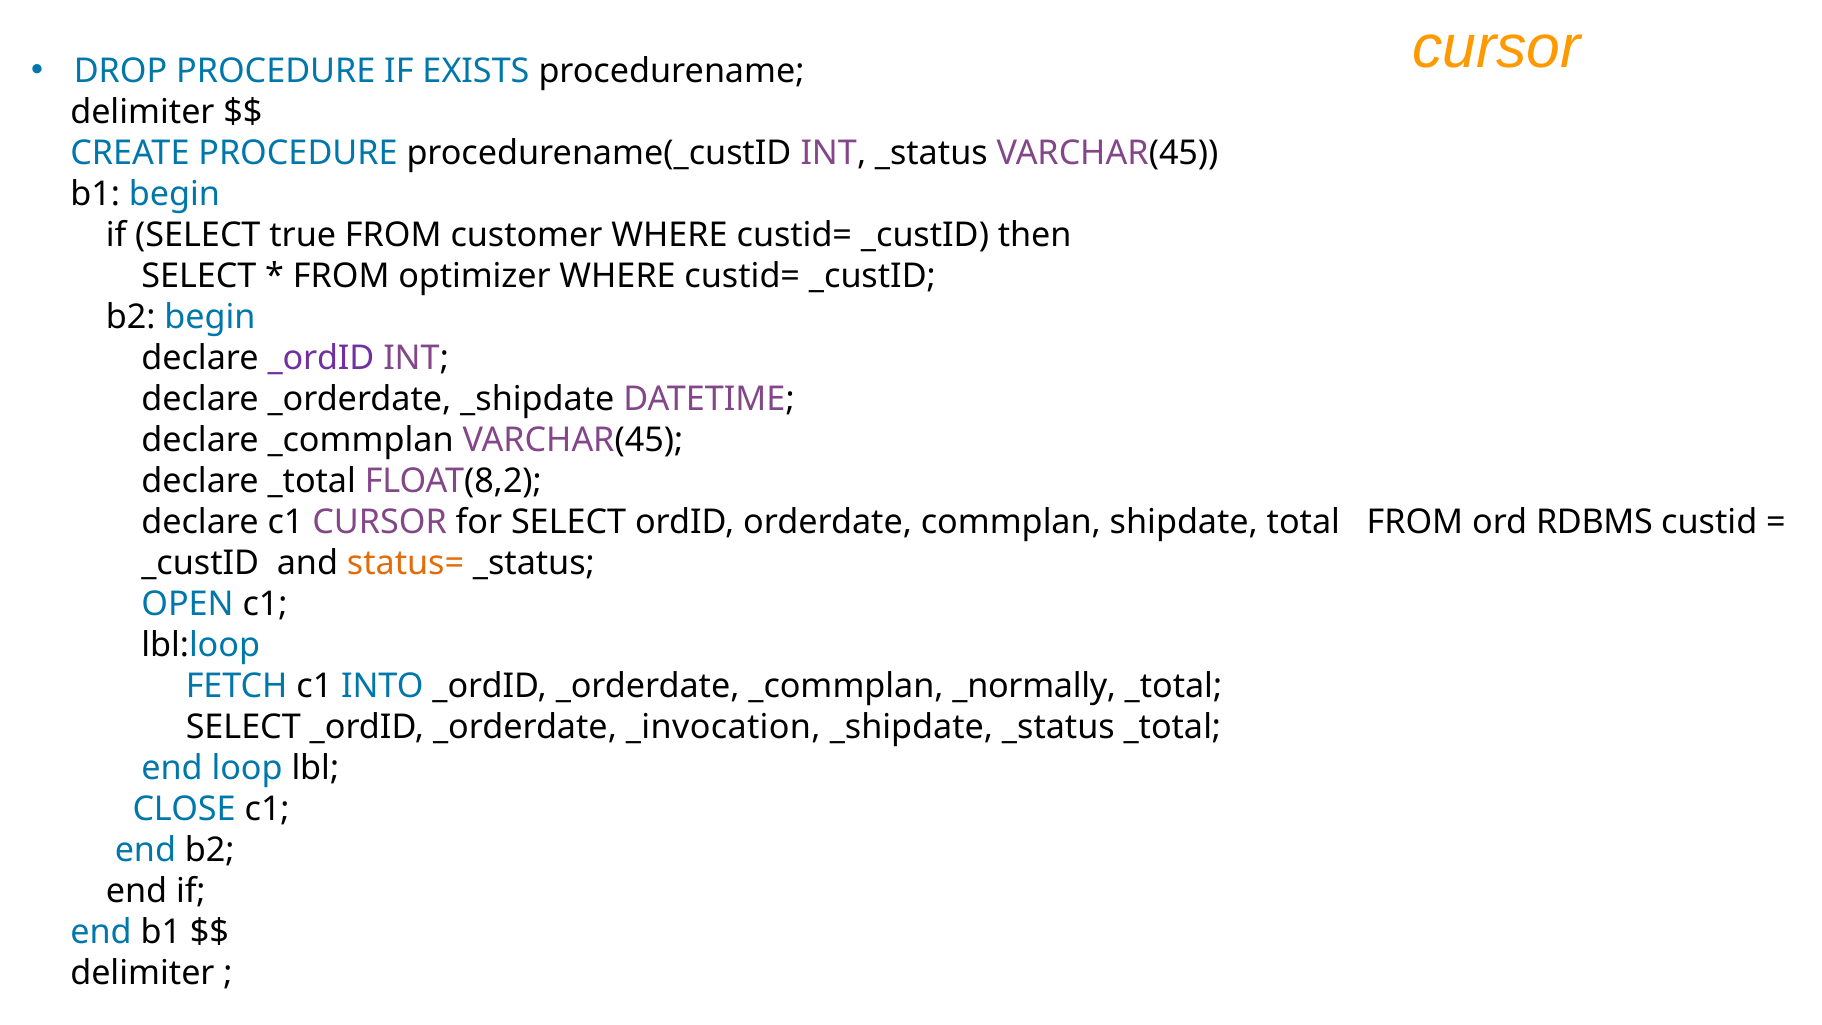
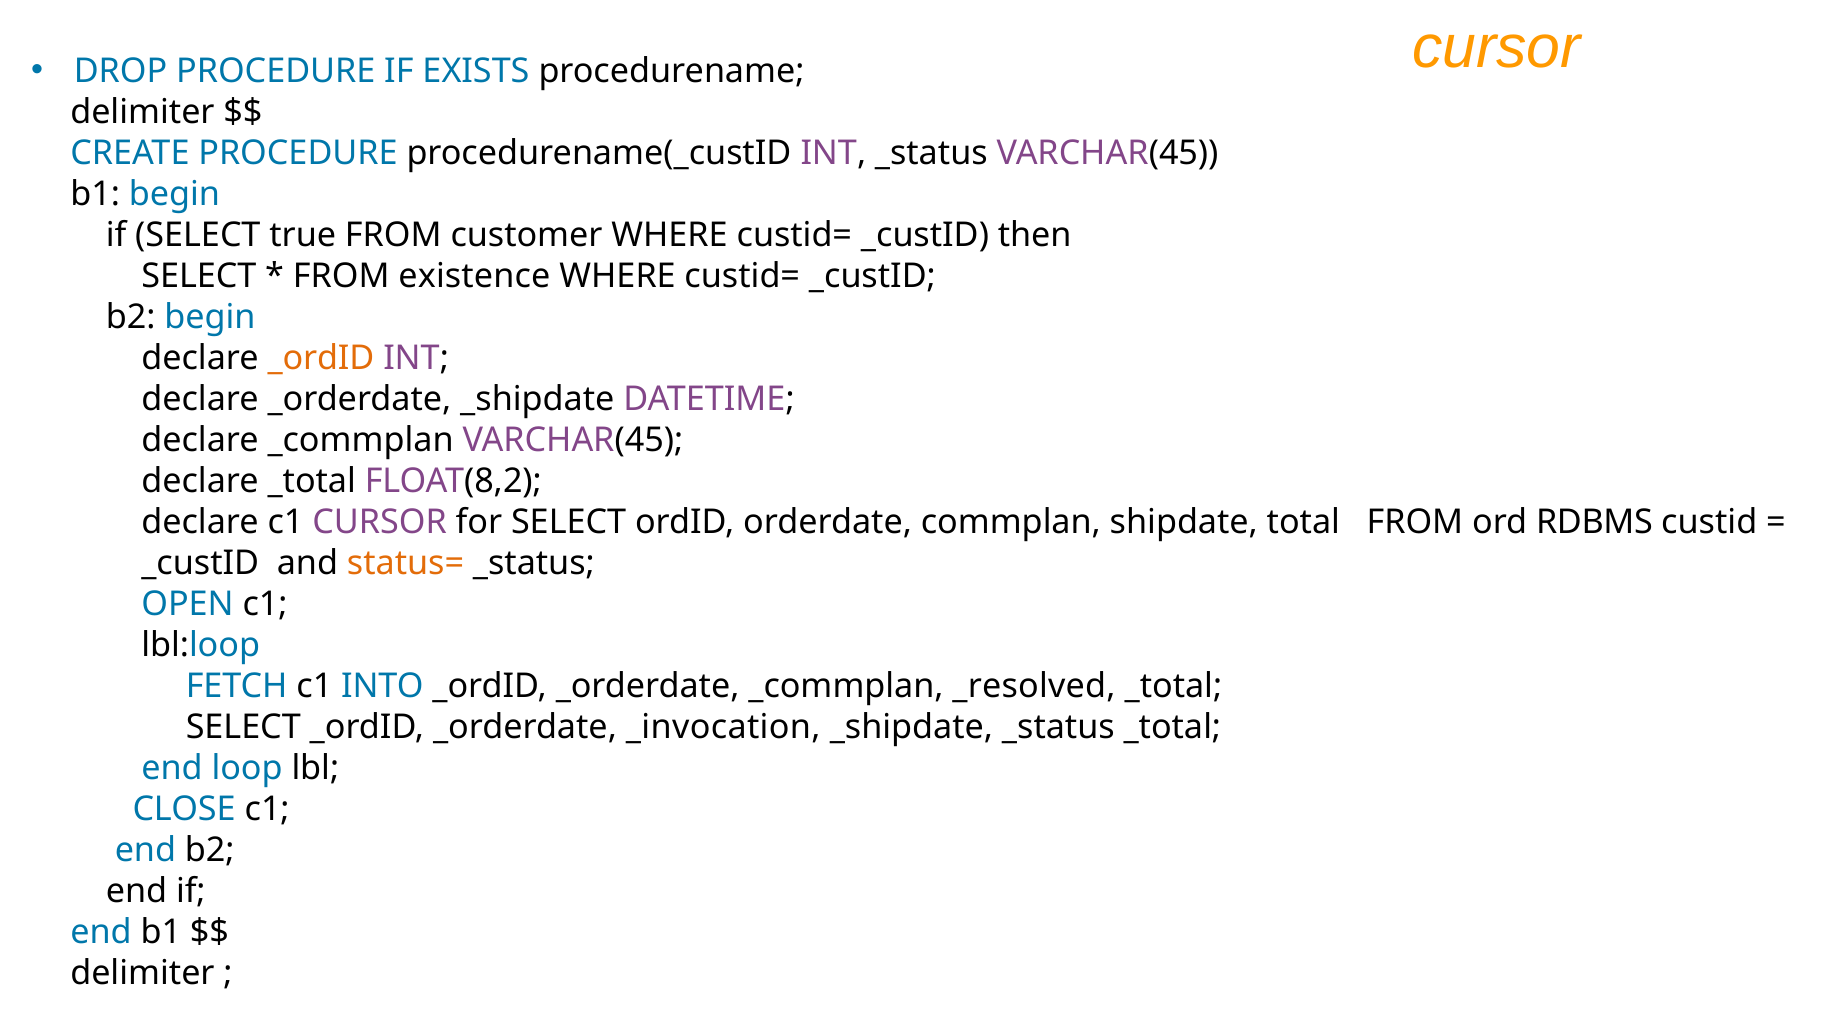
optimizer: optimizer -> existence (474, 276)
_ordID colour: purple -> orange (321, 358)
_normally: _normally -> _resolved (1034, 686)
